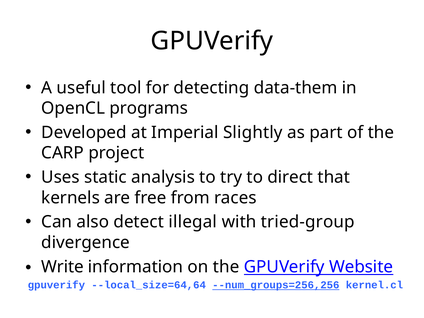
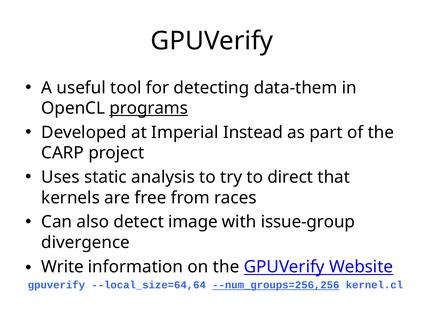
programs underline: none -> present (149, 108)
Slightly: Slightly -> Instead (253, 132)
illegal: illegal -> image (193, 222)
tried-group: tried-group -> issue-group (308, 222)
